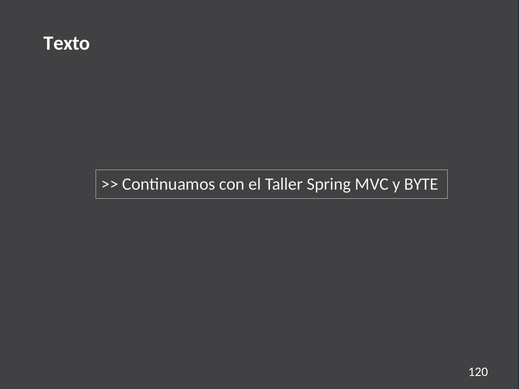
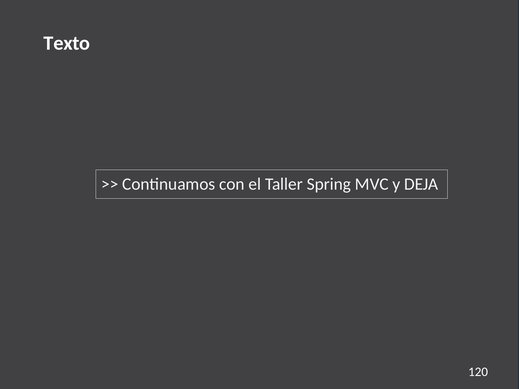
BYTE: BYTE -> DEJA (421, 184)
